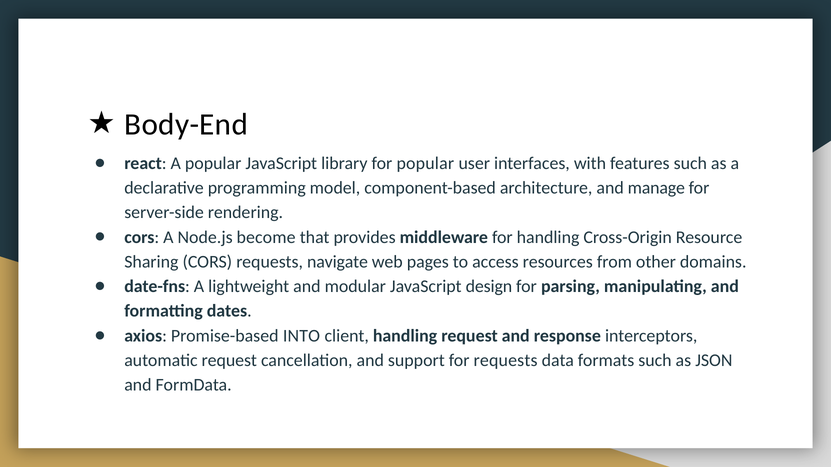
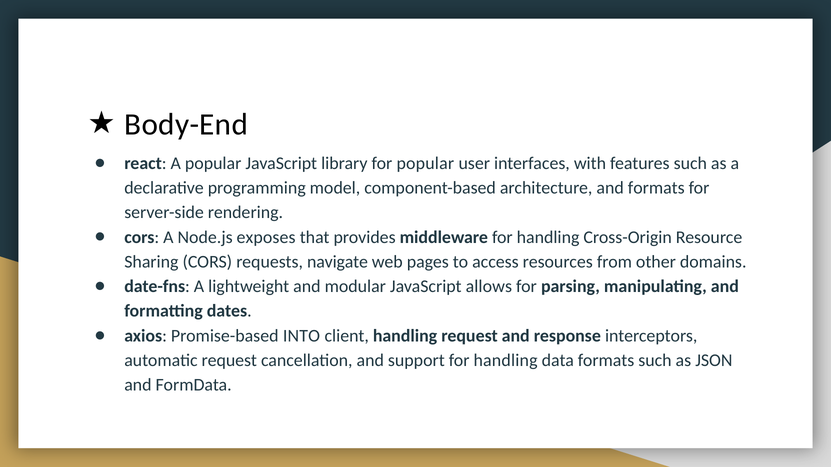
and manage: manage -> formats (656, 188)
become: become -> exposes (266, 237)
design: design -> allows (489, 287)
support for requests: requests -> handling (506, 361)
